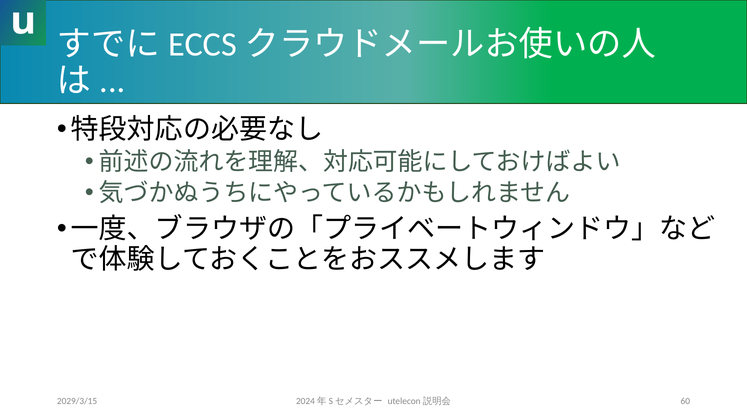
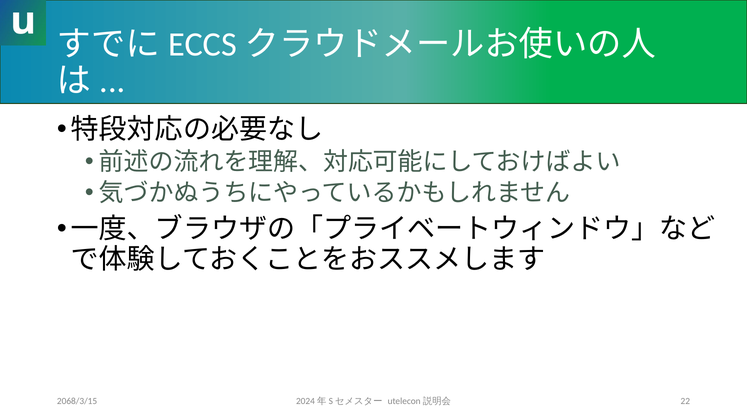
2029/3/15: 2029/3/15 -> 2068/3/15 (77, 401)
60: 60 -> 22 (685, 401)
